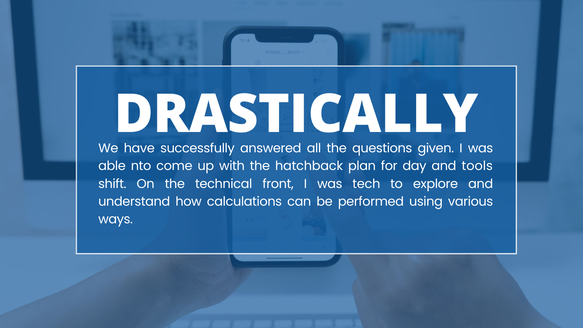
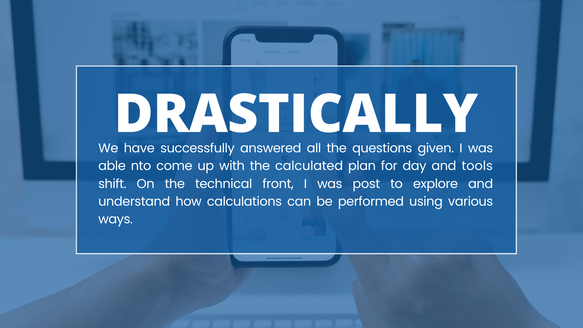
hatchback: hatchback -> calculated (309, 166)
tech: tech -> post (366, 184)
